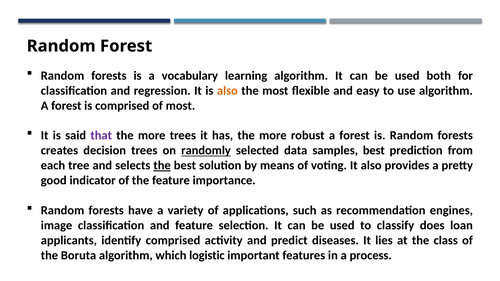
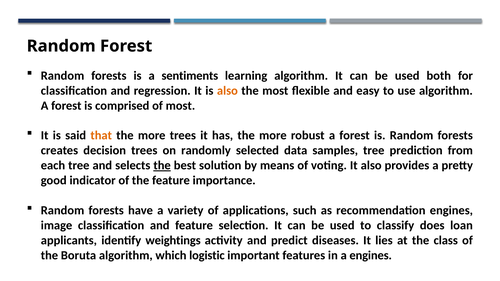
vocabulary: vocabulary -> sentiments (190, 76)
that colour: purple -> orange (101, 136)
randomly underline: present -> none (206, 151)
samples best: best -> tree (374, 151)
identify comprised: comprised -> weightings (173, 241)
a process: process -> engines (371, 256)
